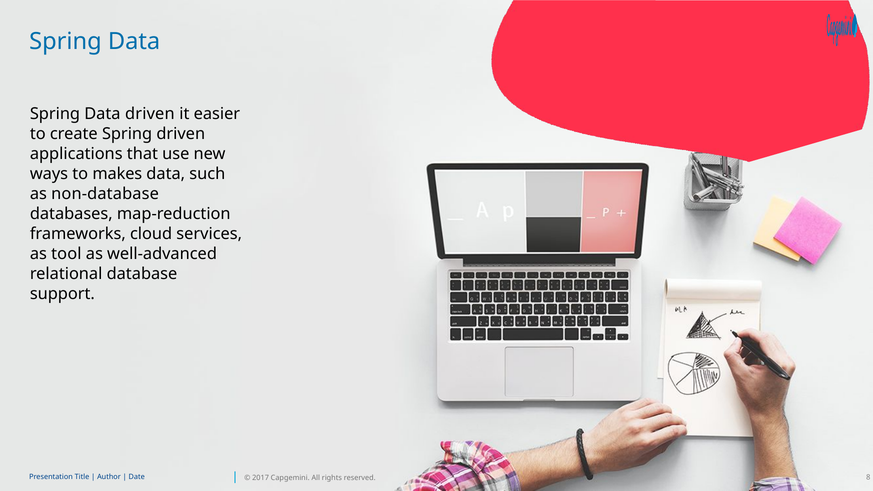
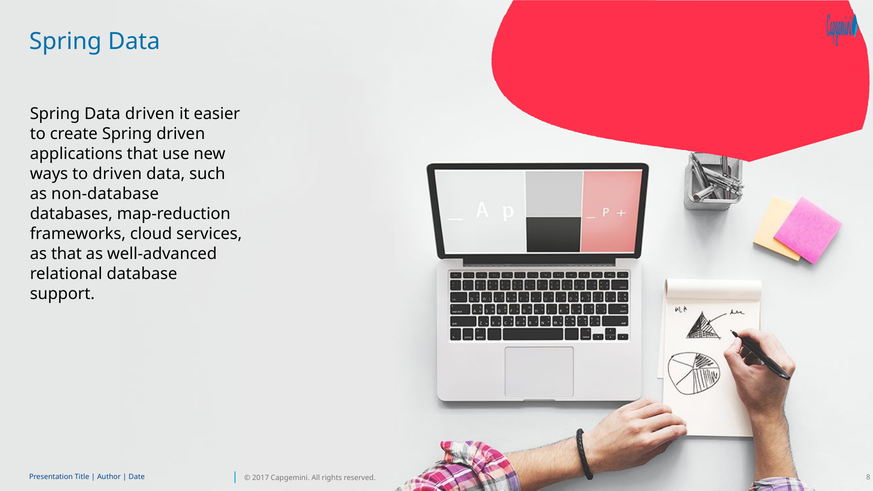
to makes: makes -> driven (117, 174)
as tool: tool -> that (67, 254)
